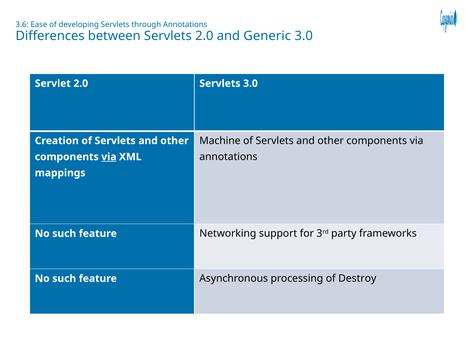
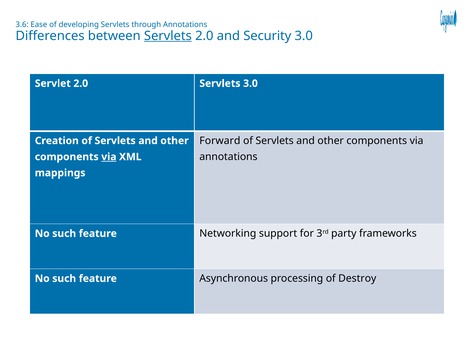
Servlets underline: none -> present (168, 36)
Generic: Generic -> Security (267, 36)
Machine: Machine -> Forward (220, 141)
